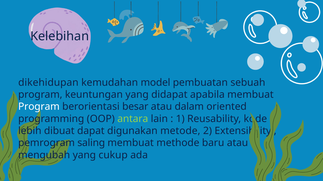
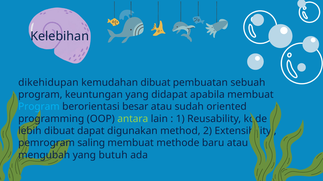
kemudahan model: model -> dibuat (155, 83)
Program colour: white -> light blue (39, 107)
dalam: dalam -> sudah (189, 107)
metode: metode -> method (180, 131)
cukup: cukup -> butuh (113, 156)
